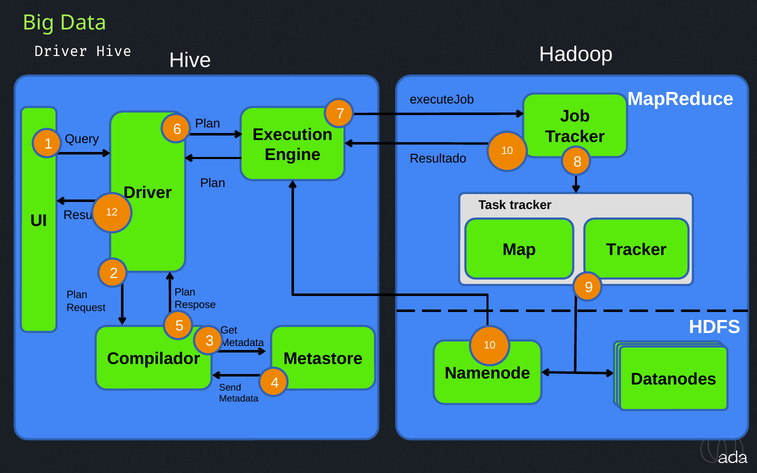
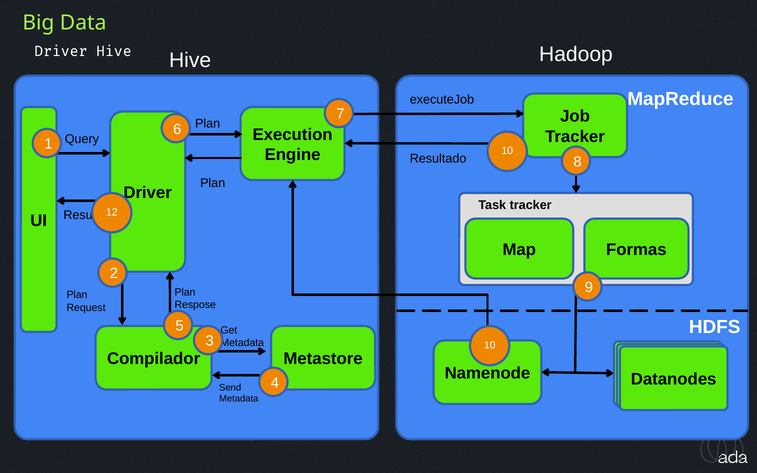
Tracker: Tracker -> Formas (636, 250)
